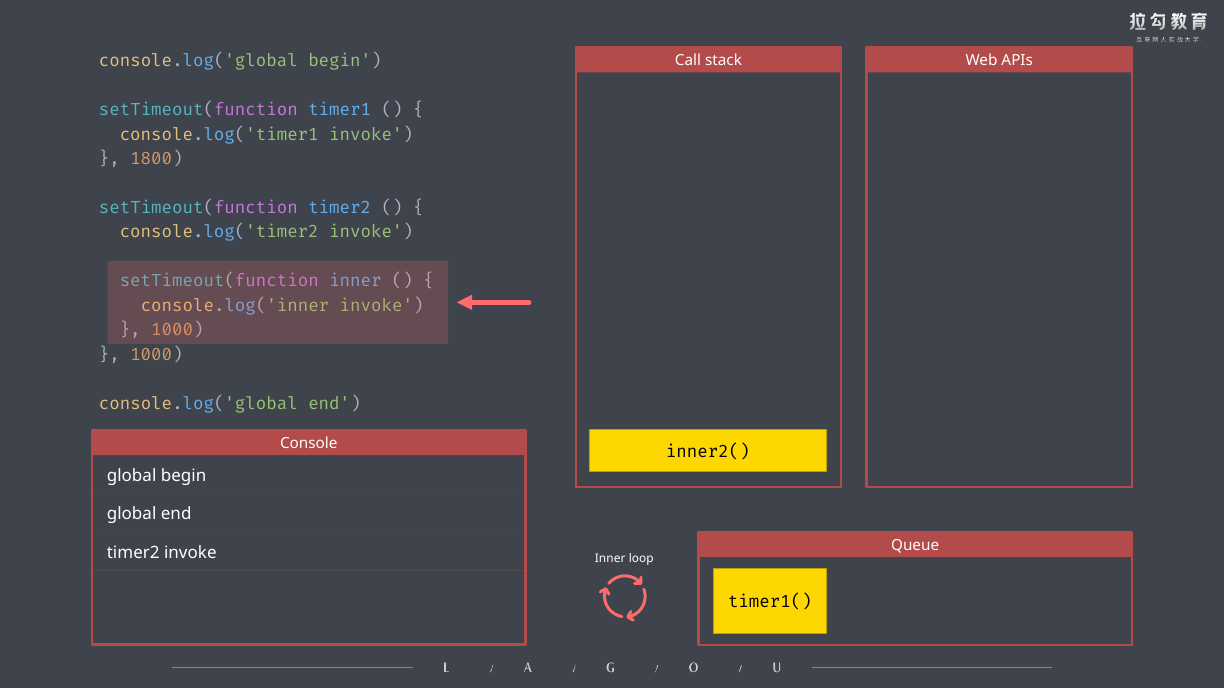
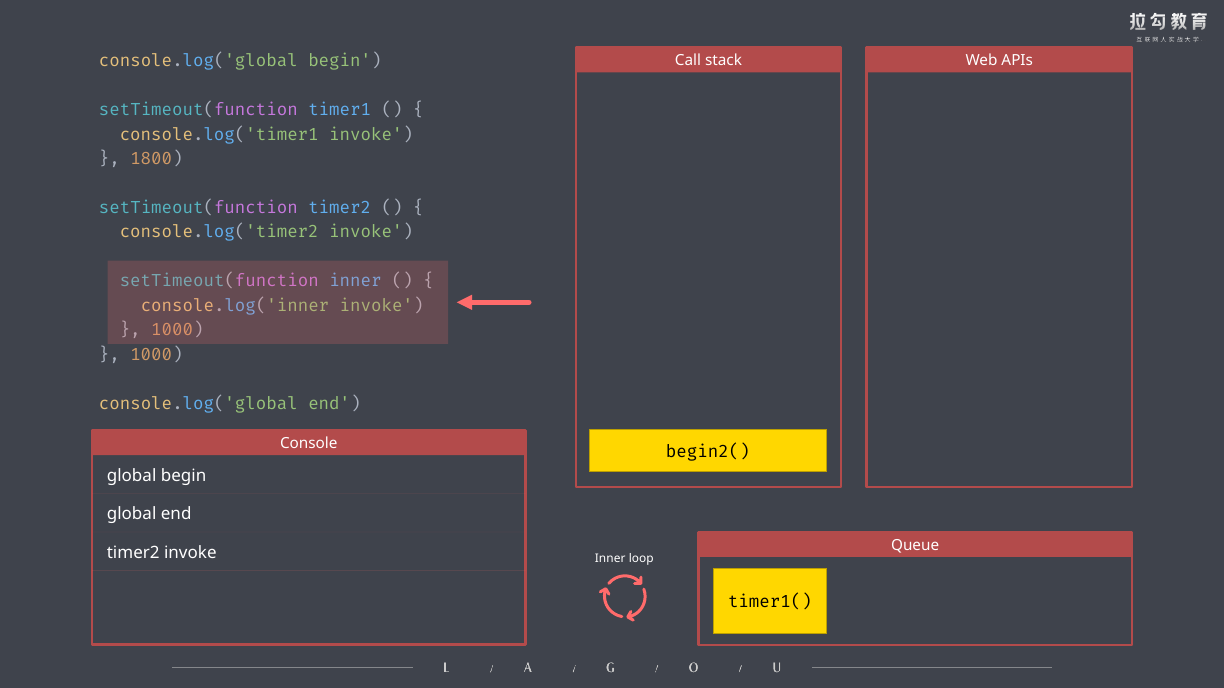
inner2(: inner2( -> begin2( (708, 452)
